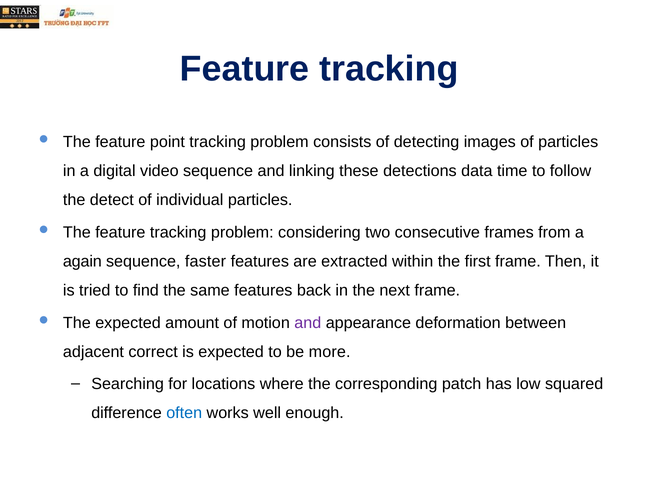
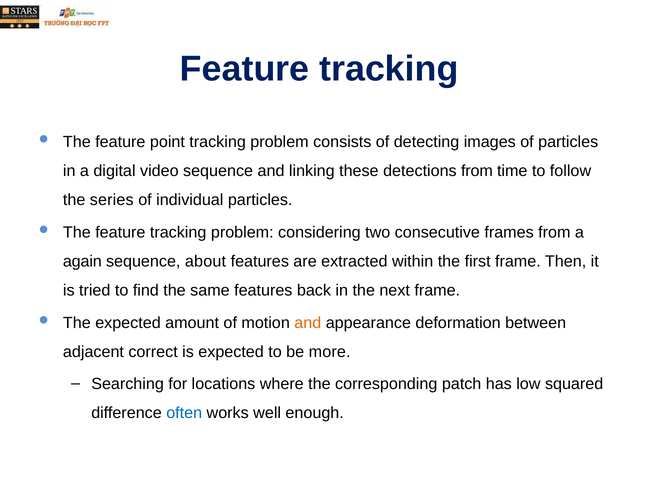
detections data: data -> from (477, 171)
detect: detect -> series (112, 200)
faster: faster -> about (205, 262)
and colour: purple -> orange (308, 323)
